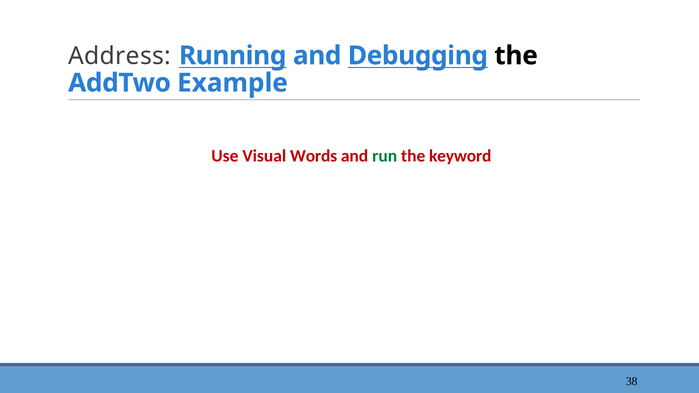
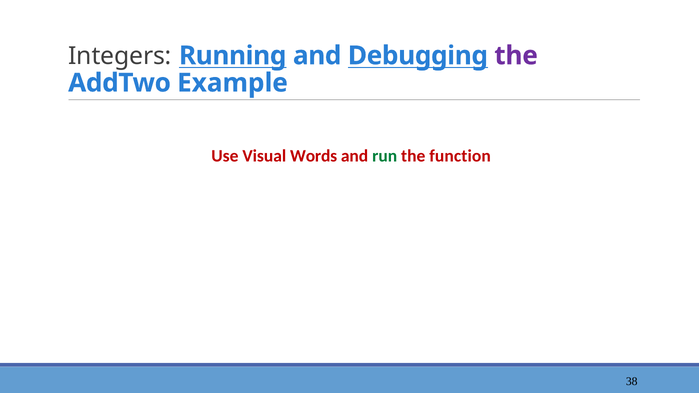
Address: Address -> Integers (120, 56)
the colour: black -> purple (516, 56)
keyword: keyword -> function (460, 156)
